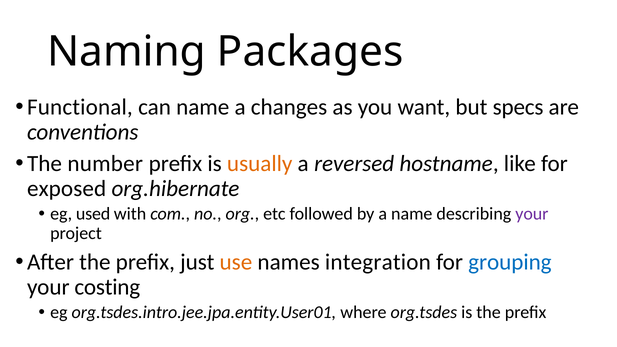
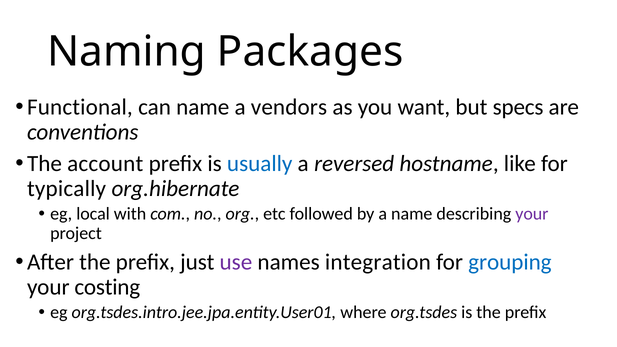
changes: changes -> vendors (289, 107)
number: number -> account (105, 163)
usually colour: orange -> blue (260, 163)
exposed: exposed -> typically (67, 188)
used: used -> local (93, 214)
use colour: orange -> purple (236, 262)
